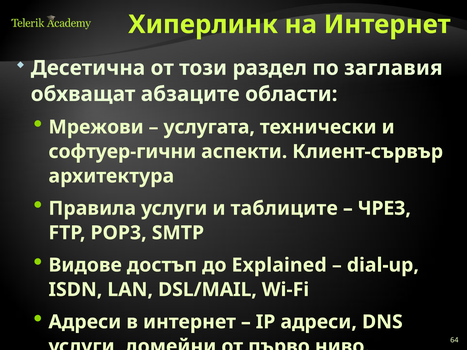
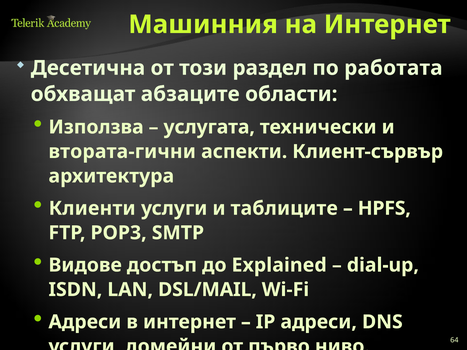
Хиперлинк: Хиперлинк -> Машинния (203, 25)
заглавия: заглавия -> работата (393, 68)
Мрежови: Мрежови -> Използва (96, 127)
софтуер-гични: софтуер-гични -> втората-гични (122, 152)
Правила: Правила -> Клиенти (92, 208)
ЧРЕЗ: ЧРЕЗ -> HPFS (384, 208)
